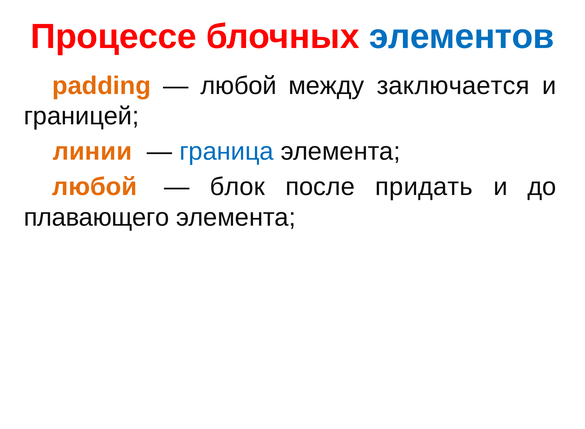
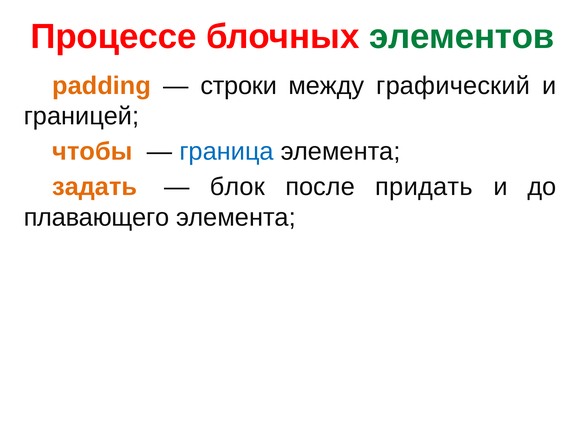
элементов colour: blue -> green (462, 36)
любой: любой -> строки (239, 86)
заключается: заключается -> графический (453, 86)
линии: линии -> чтобы (92, 151)
любой: любой -> задать (95, 187)
